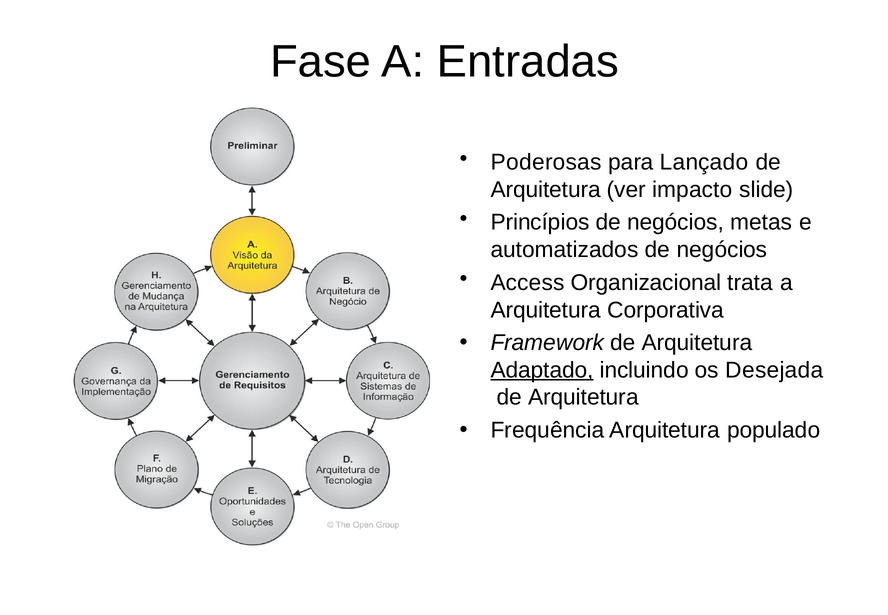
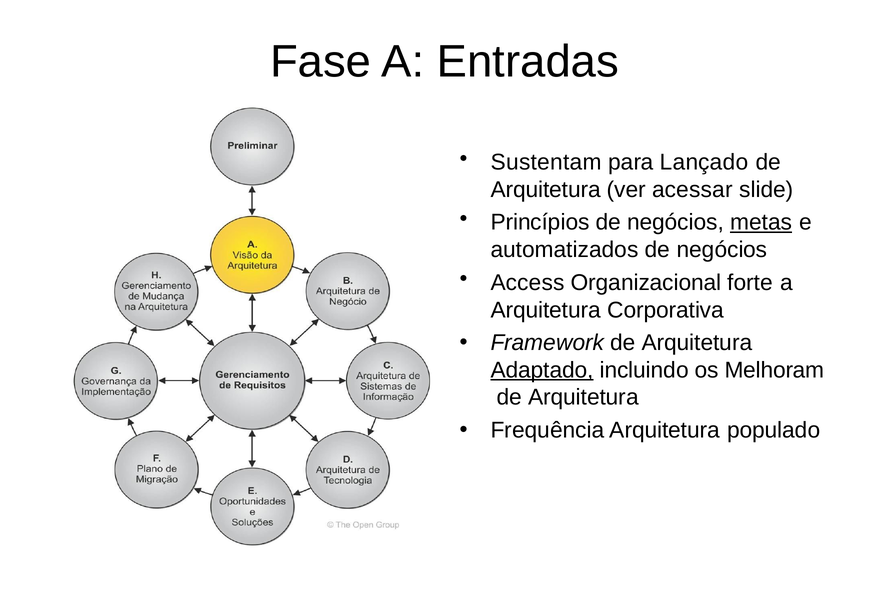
Poderosas: Poderosas -> Sustentam (546, 162)
impacto: impacto -> acessar (692, 190)
metas underline: none -> present (761, 222)
trata: trata -> forte (750, 283)
Desejada: Desejada -> Melhoram (775, 370)
